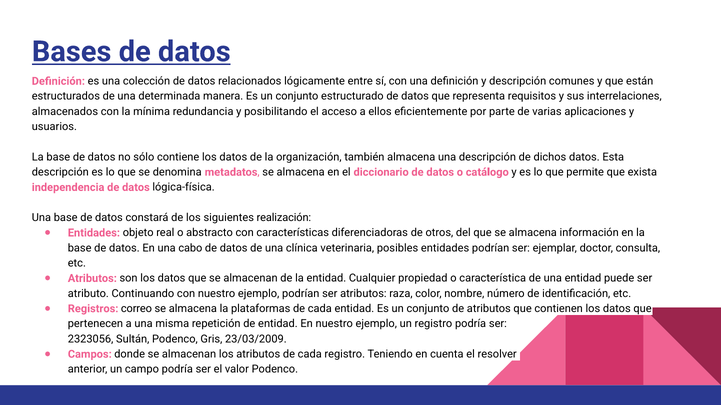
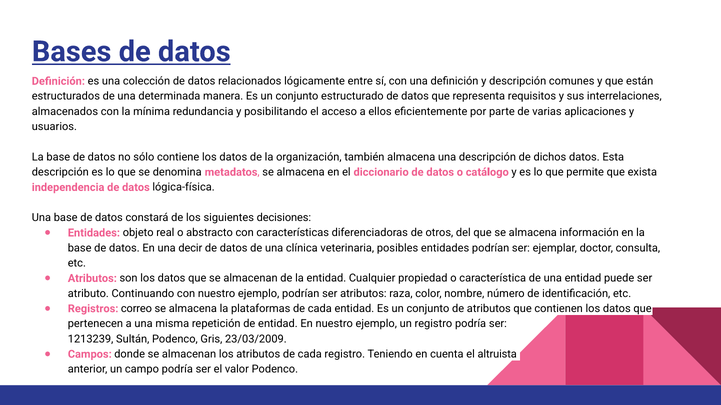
realización: realización -> decisiones (284, 218)
cabo: cabo -> decir (190, 248)
2323056: 2323056 -> 1213239 (91, 339)
resolver: resolver -> altruista (497, 355)
